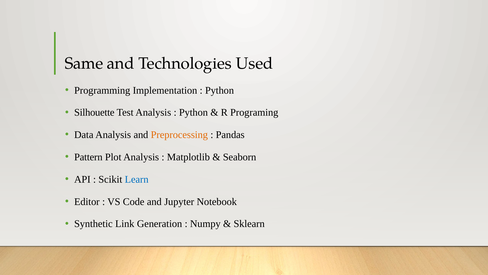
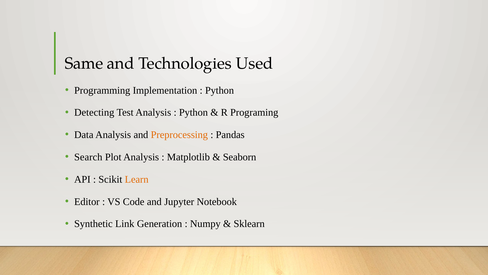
Silhouette: Silhouette -> Detecting (94, 112)
Pattern: Pattern -> Search (88, 157)
Learn colour: blue -> orange (137, 179)
